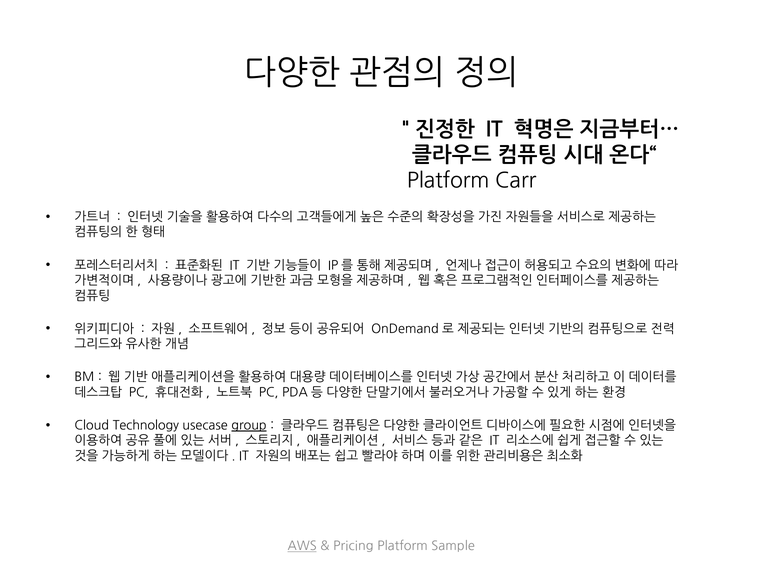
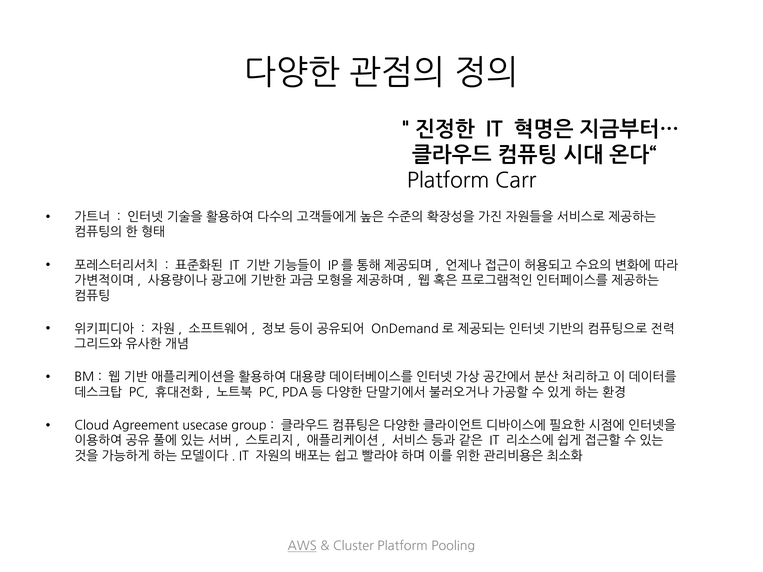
Technology: Technology -> Agreement (146, 426)
group underline: present -> none (249, 426)
Pricing: Pricing -> Cluster (353, 546)
Sample: Sample -> Pooling (453, 546)
